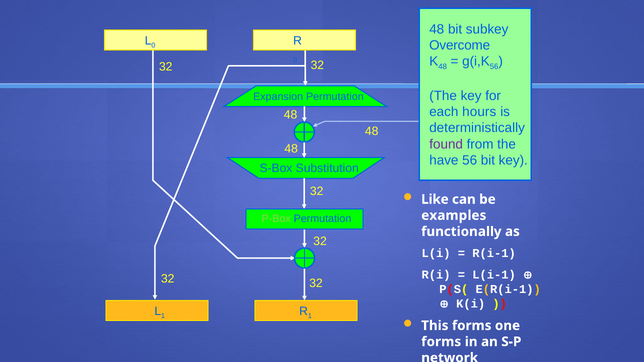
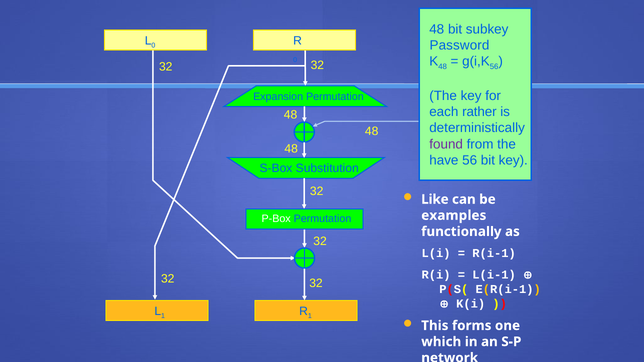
Overcome: Overcome -> Password (459, 45)
hours: hours -> rather (479, 112)
P-Box colour: light green -> white (276, 219)
forms: forms -> which (441, 342)
